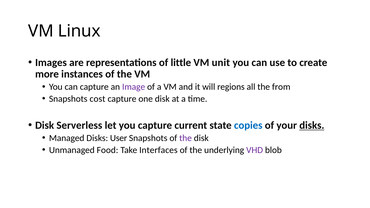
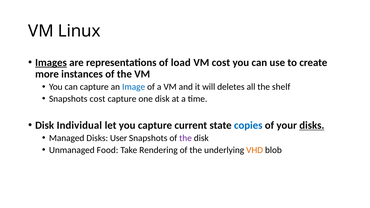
Images underline: none -> present (51, 63)
little: little -> load (181, 63)
VM unit: unit -> cost (221, 63)
Image colour: purple -> blue (134, 87)
regions: regions -> deletes (231, 87)
from: from -> shelf (281, 87)
Serverless: Serverless -> Individual (79, 125)
Interfaces: Interfaces -> Rendering (158, 150)
VHD colour: purple -> orange (255, 150)
